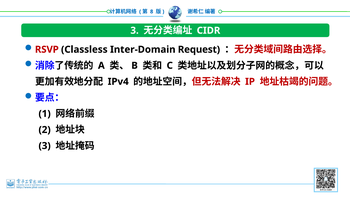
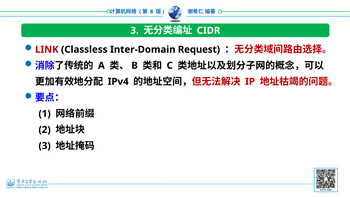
RSVP: RSVP -> LINK (47, 49)
